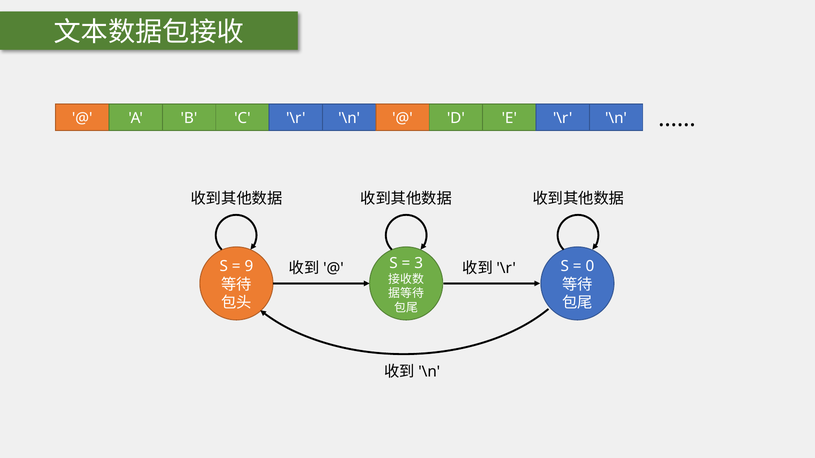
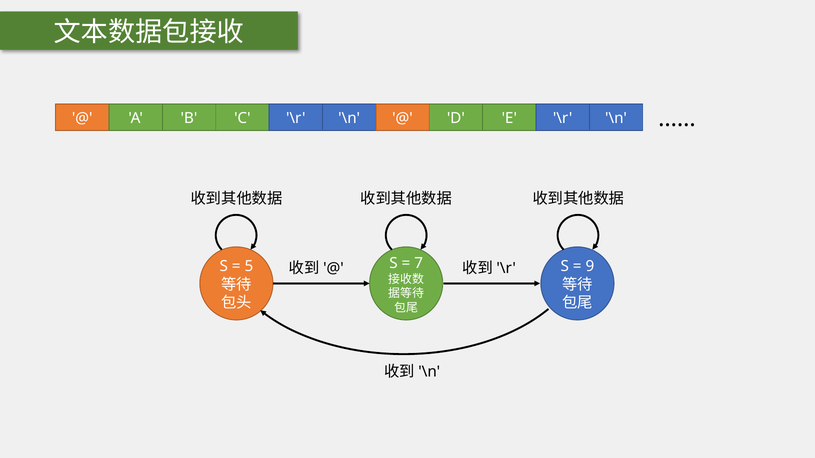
3: 3 -> 7 (419, 263)
9: 9 -> 5 (249, 266)
0: 0 -> 9 (590, 266)
